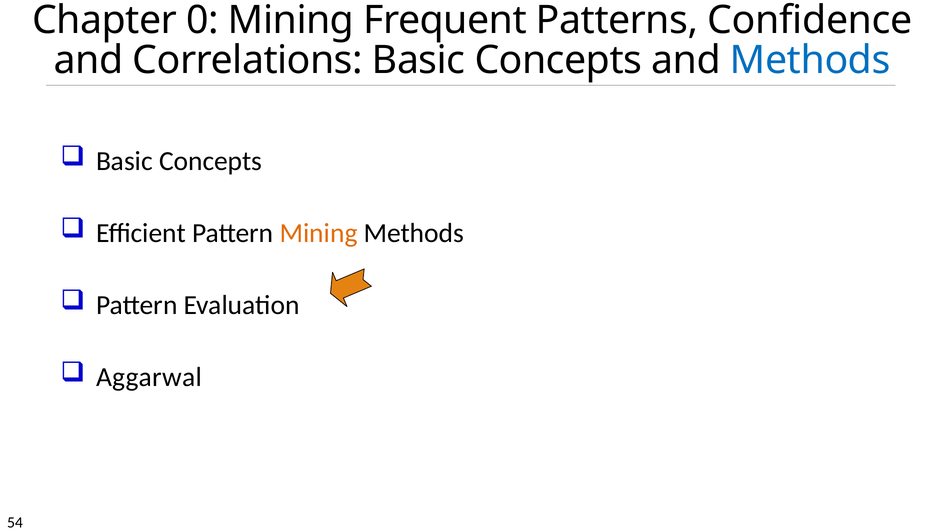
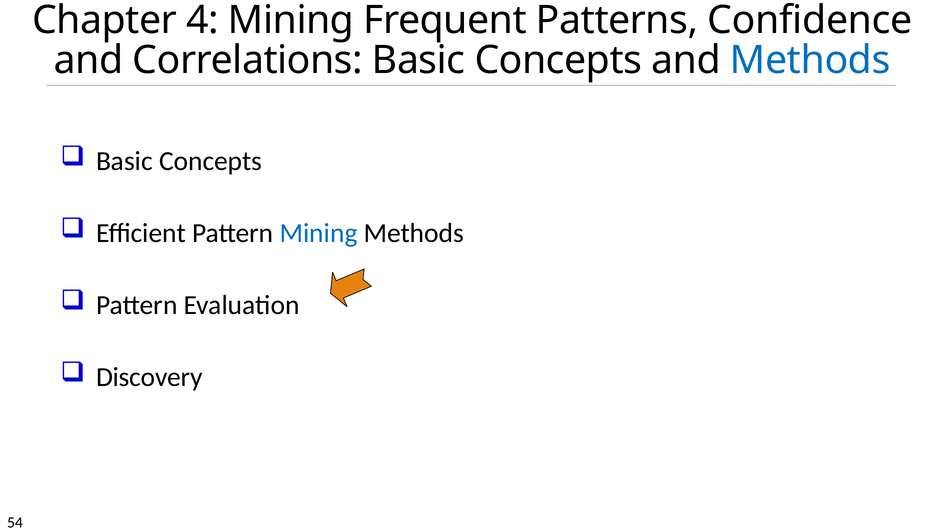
0: 0 -> 4 (203, 20)
Mining colour: orange -> blue (319, 233)
Aggarwal: Aggarwal -> Discovery (149, 377)
